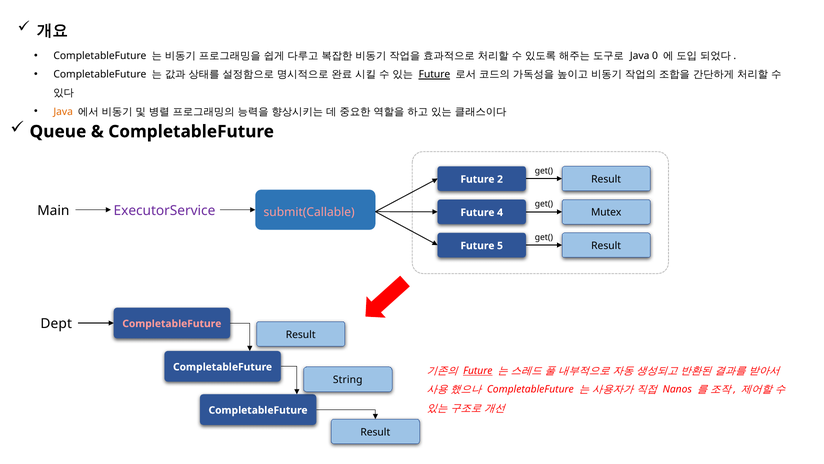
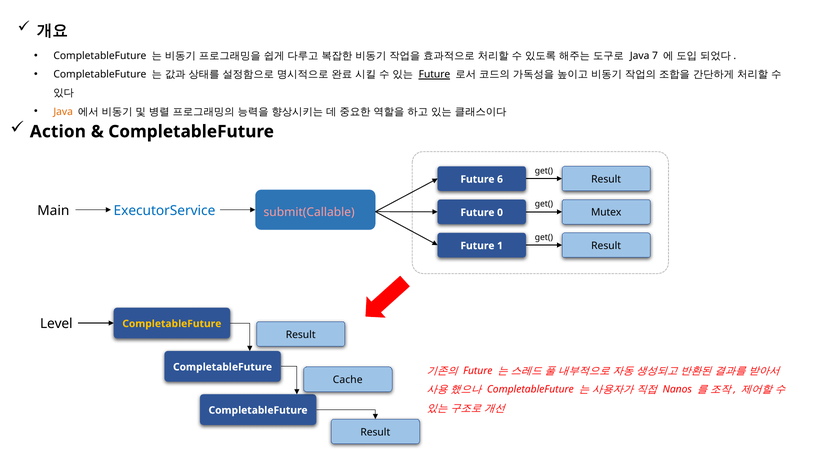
0: 0 -> 7 (655, 56)
Queue: Queue -> Action (58, 131)
2: 2 -> 6 (500, 179)
ExecutorService colour: purple -> blue (164, 210)
4: 4 -> 0 (500, 212)
5: 5 -> 1 (500, 246)
Dept: Dept -> Level (56, 324)
CompletableFuture colour: pink -> yellow (172, 323)
Future underline: present -> none (478, 371)
String: String -> Cache (348, 380)
